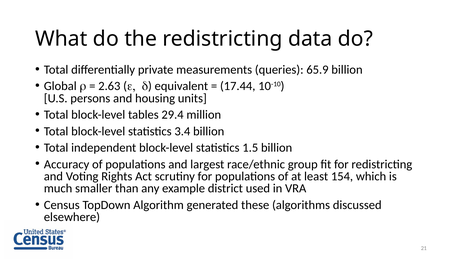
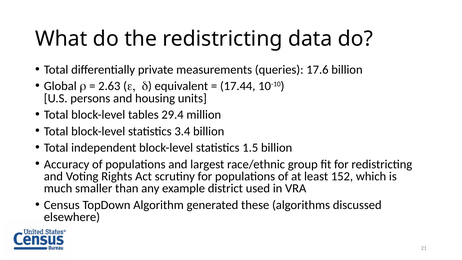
65.9: 65.9 -> 17.6 (317, 70)
154: 154 -> 152 (342, 176)
